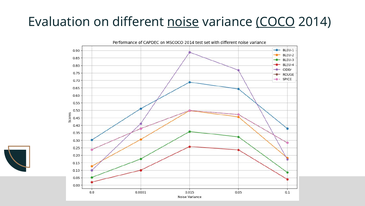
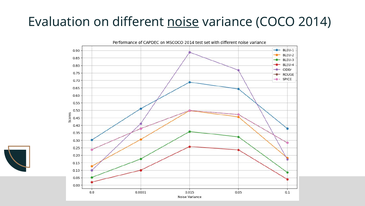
COCO underline: present -> none (276, 22)
